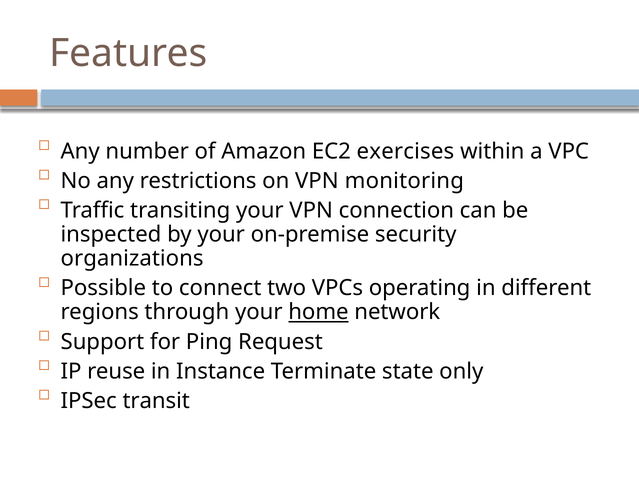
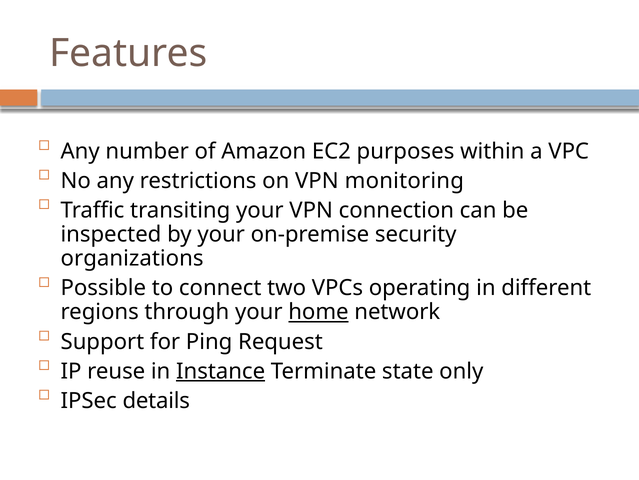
exercises: exercises -> purposes (405, 151)
Instance underline: none -> present (221, 371)
transit: transit -> details (156, 400)
